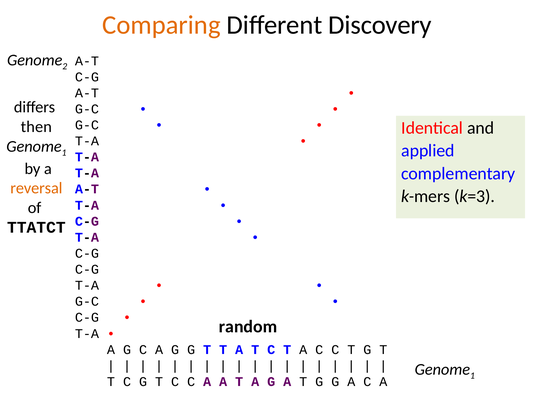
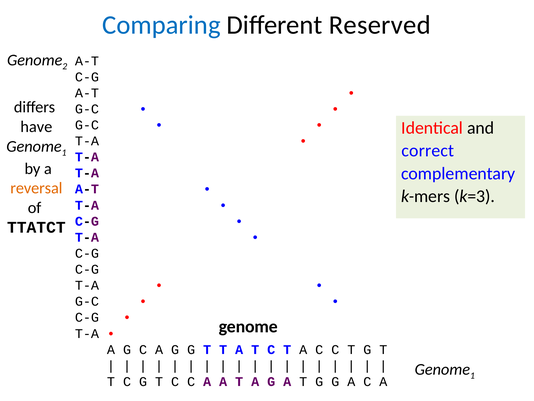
Comparing colour: orange -> blue (161, 25)
Discovery: Discovery -> Reserved (380, 25)
then: then -> have (36, 127)
applied: applied -> correct (428, 151)
random: random -> genome (248, 326)
